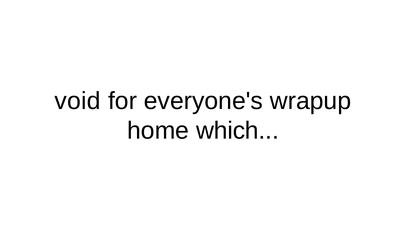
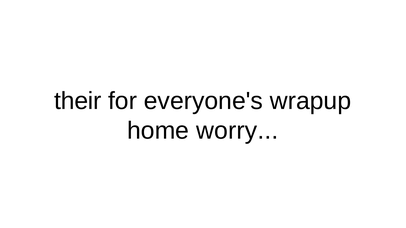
void: void -> their (78, 101)
which: which -> worry (237, 131)
